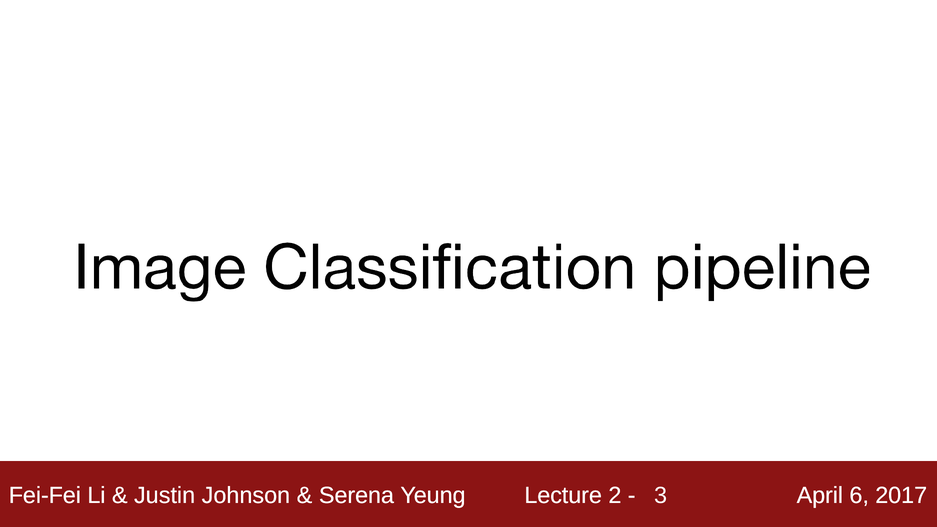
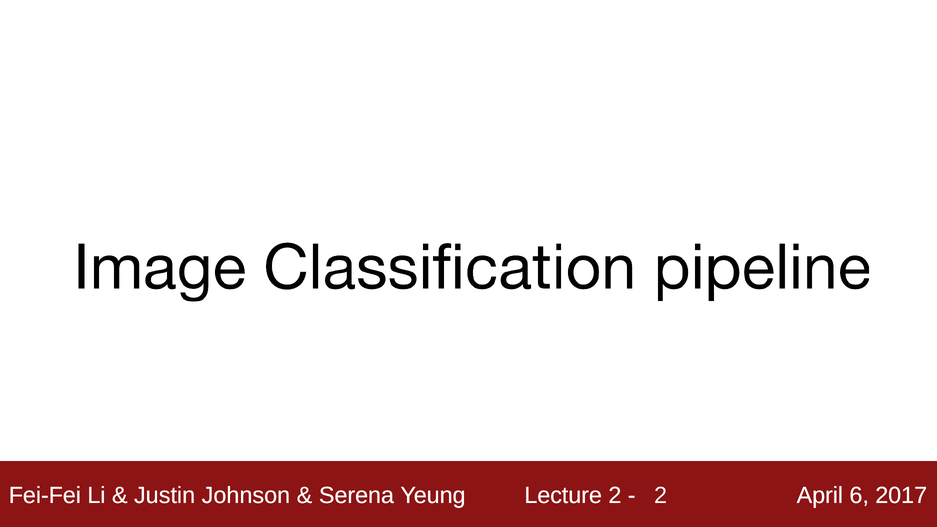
3: 3 -> 2 (661, 496)
